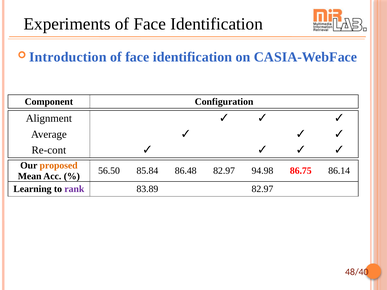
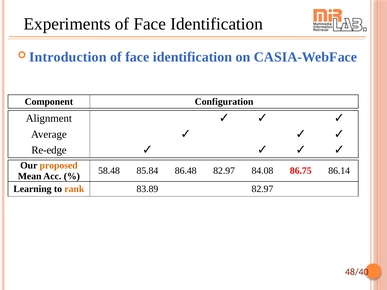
Re-cont: Re-cont -> Re-edge (49, 150)
56.50: 56.50 -> 58.48 (109, 171)
94.98: 94.98 -> 84.08 (262, 171)
rank colour: purple -> orange (74, 189)
